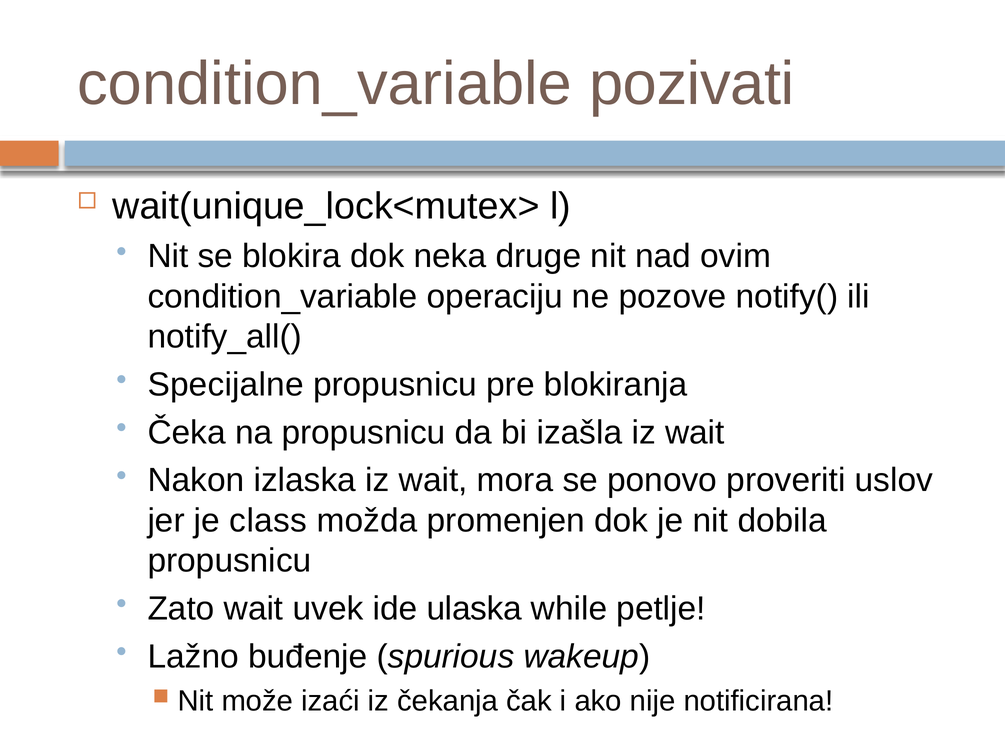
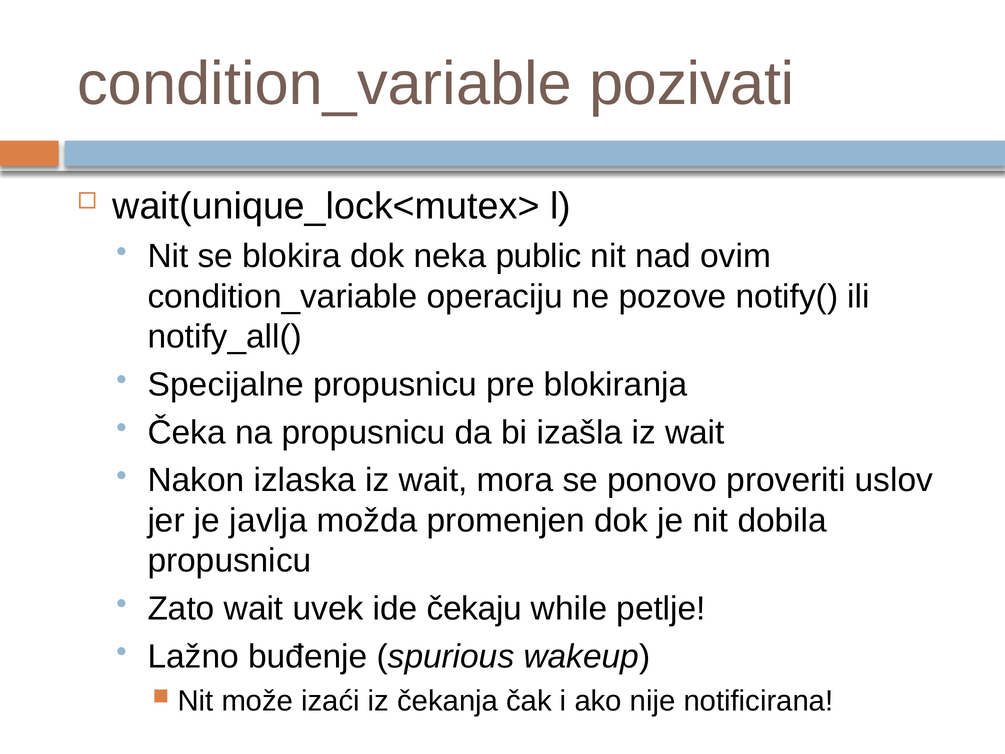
druge: druge -> public (539, 256)
class: class -> javlja (268, 520)
ulaska: ulaska -> čekaju (474, 609)
